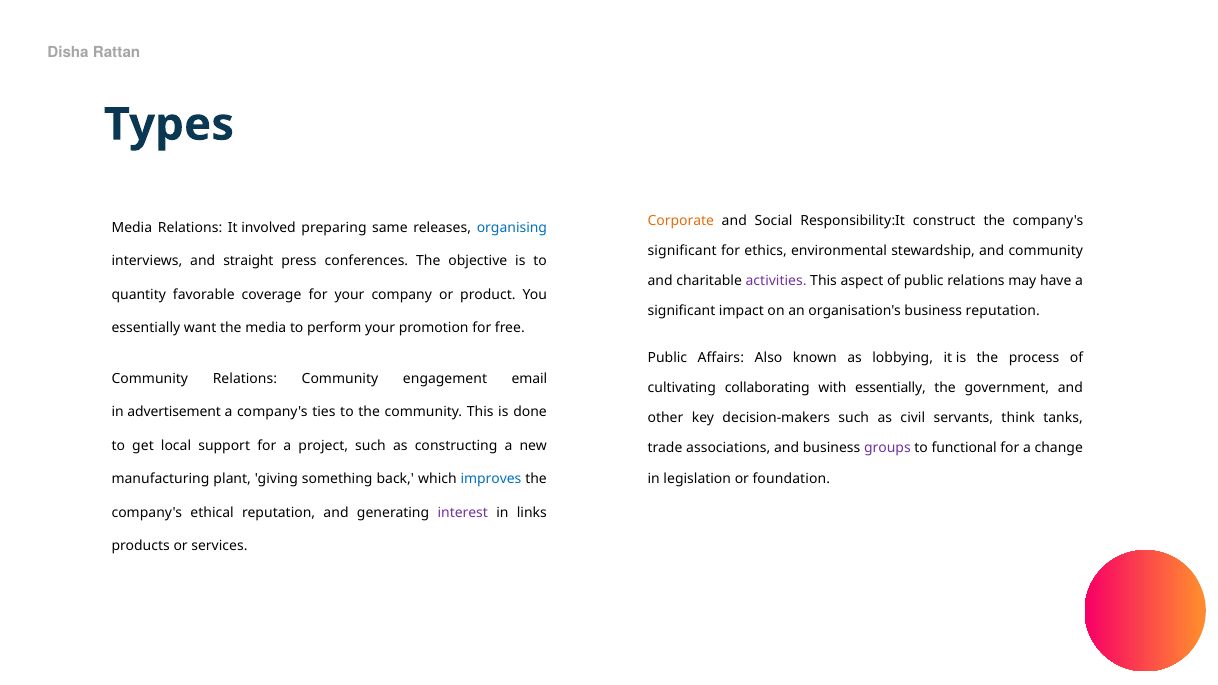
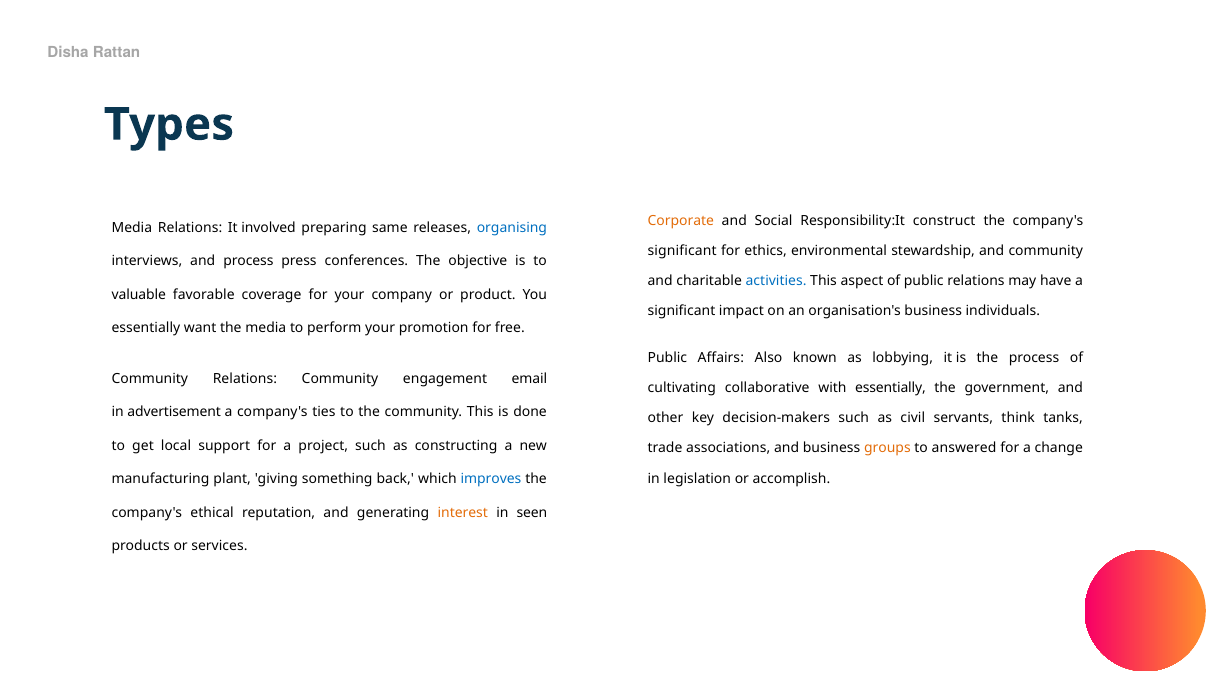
and straight: straight -> process (248, 261)
activities colour: purple -> blue (776, 281)
quantity: quantity -> valuable (139, 295)
business reputation: reputation -> individuals (1003, 311)
collaborating: collaborating -> collaborative (767, 388)
groups colour: purple -> orange (887, 448)
functional: functional -> answered (964, 448)
foundation: foundation -> accomplish (791, 479)
interest colour: purple -> orange (463, 513)
links: links -> seen (532, 513)
